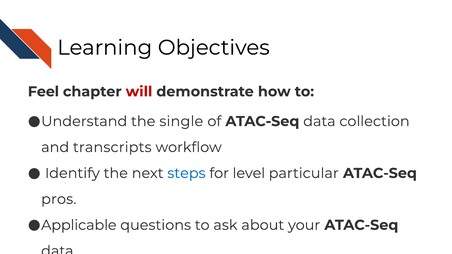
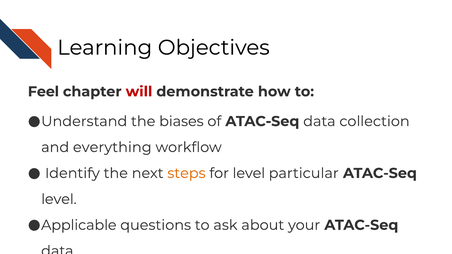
single: single -> biases (181, 121)
transcripts: transcripts -> everything (112, 147)
steps colour: blue -> orange (186, 173)
pros: pros -> level (59, 199)
